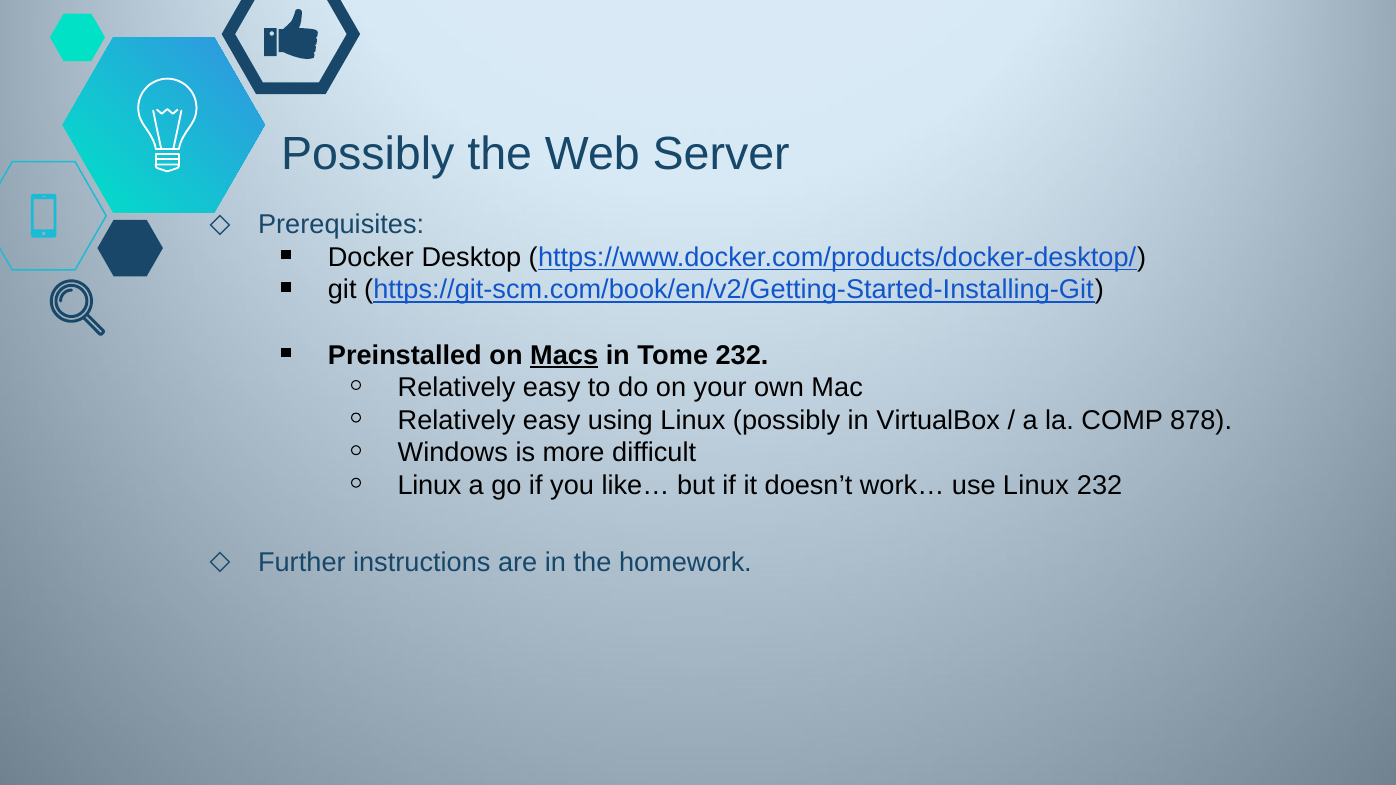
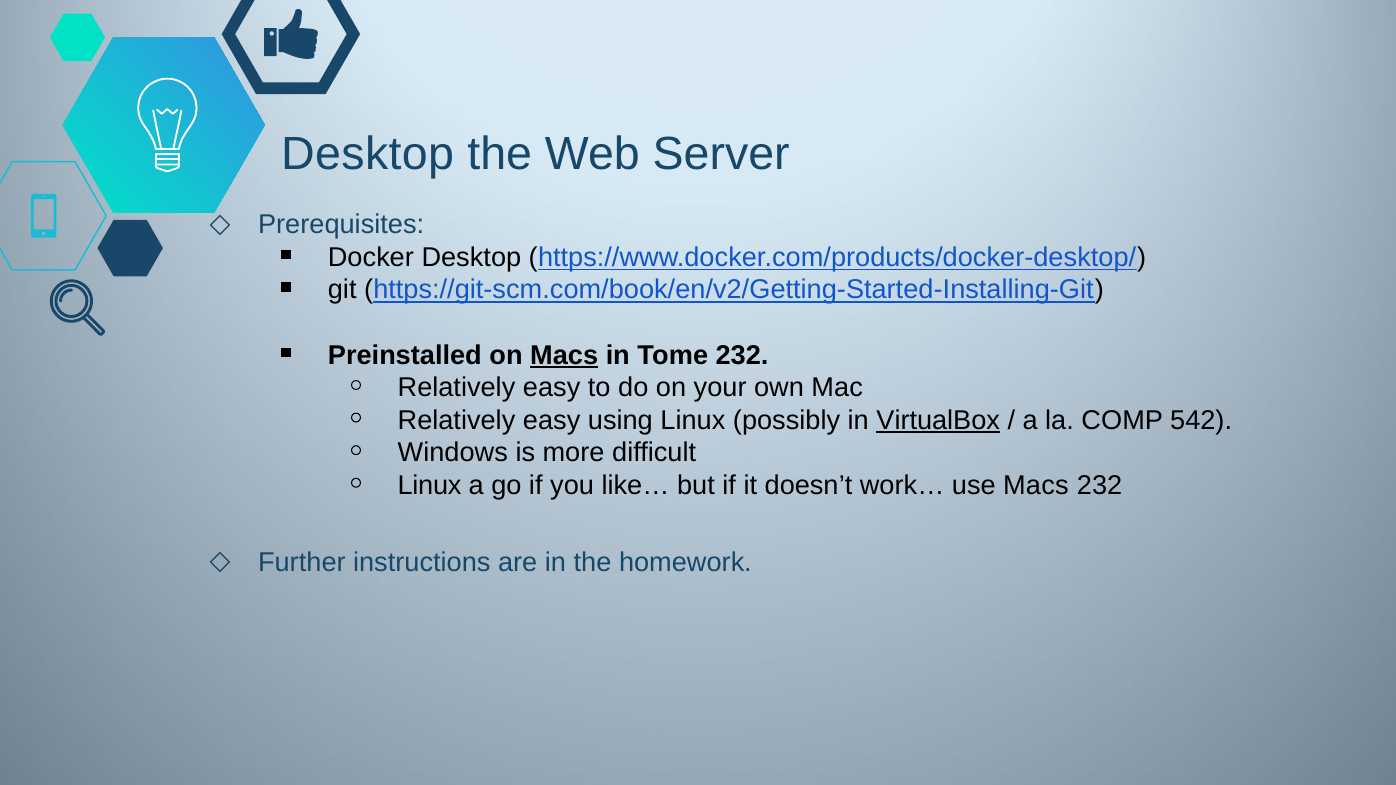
Possibly: Possibly -> Desktop (368, 154)
VirtualBox underline: none -> present (938, 421)
878: 878 -> 542 (1201, 421)
use Linux: Linux -> Macs (1036, 486)
